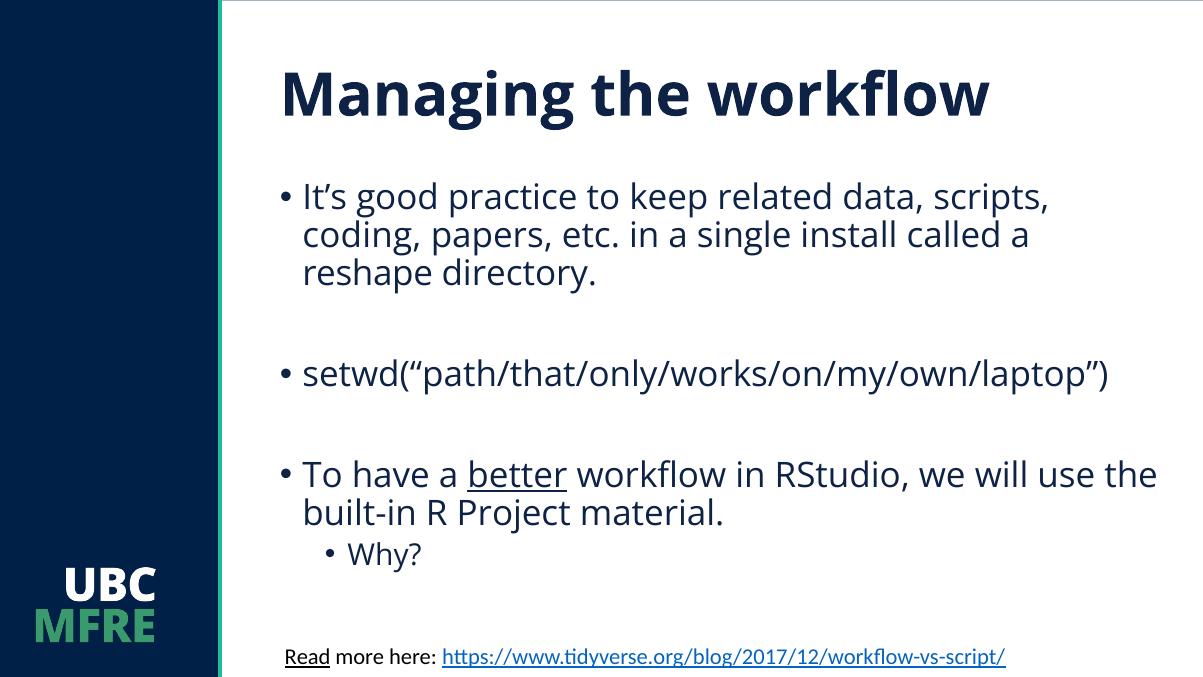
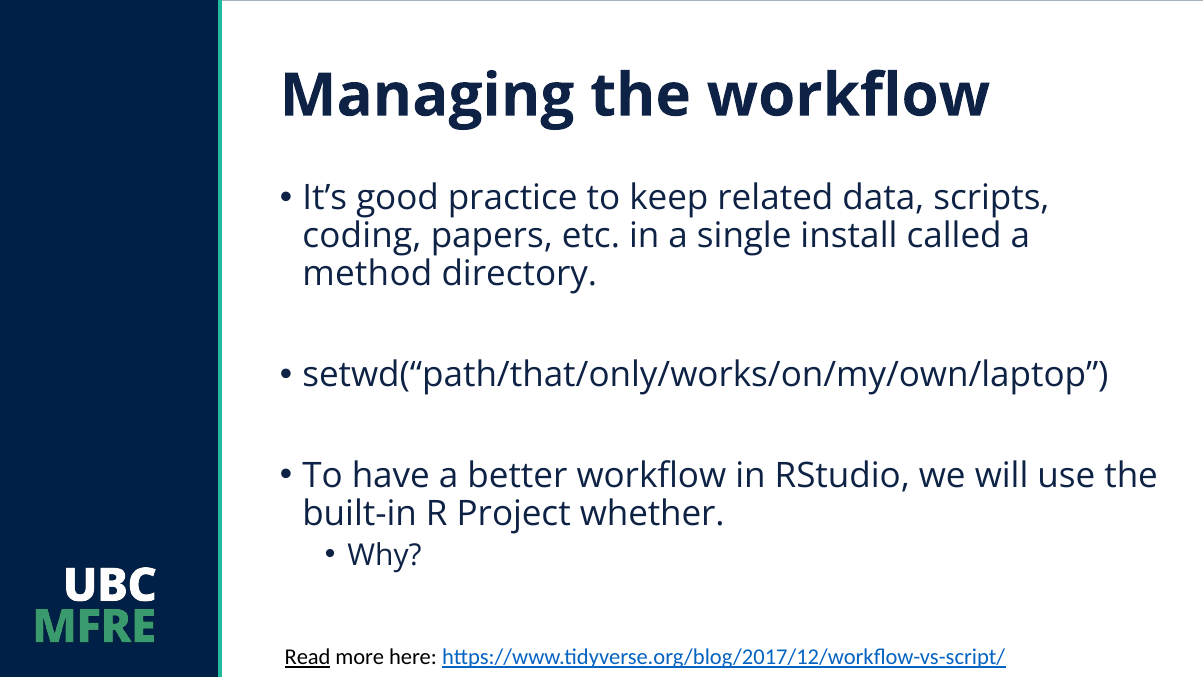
reshape: reshape -> method (367, 274)
better underline: present -> none (517, 476)
material: material -> whether (652, 513)
